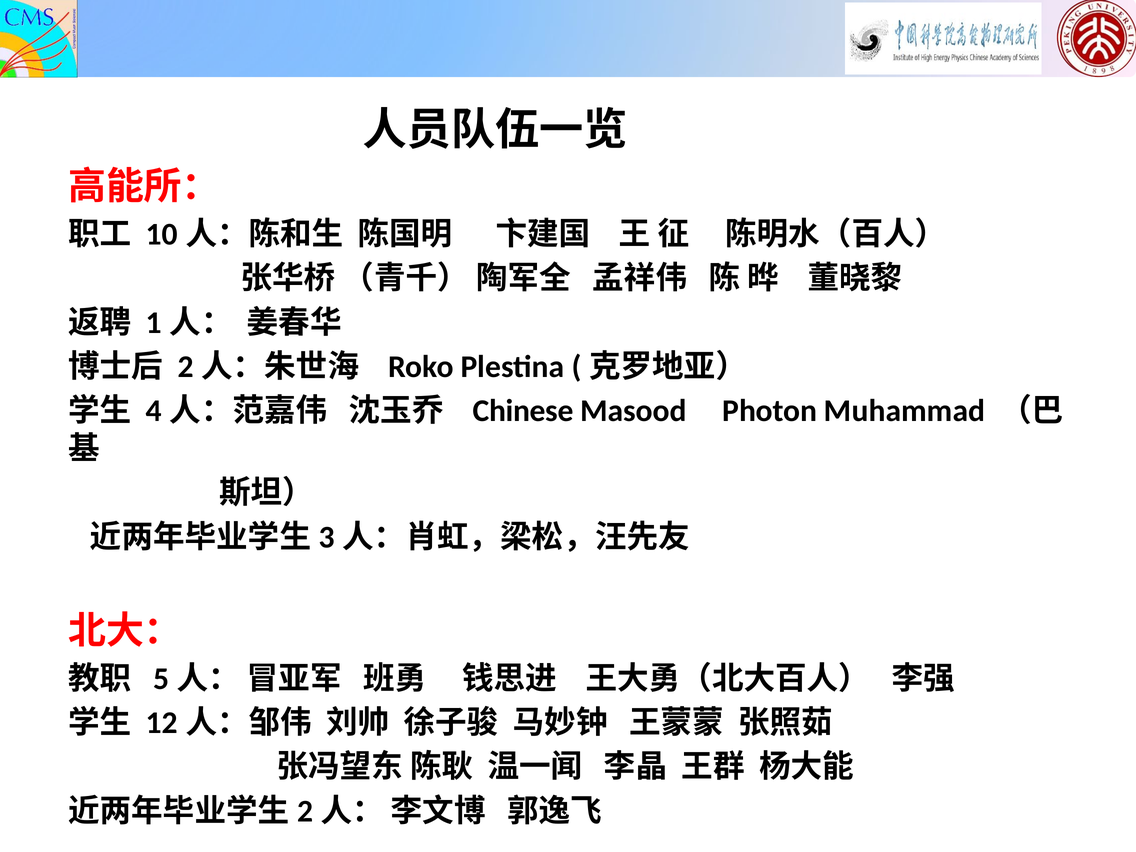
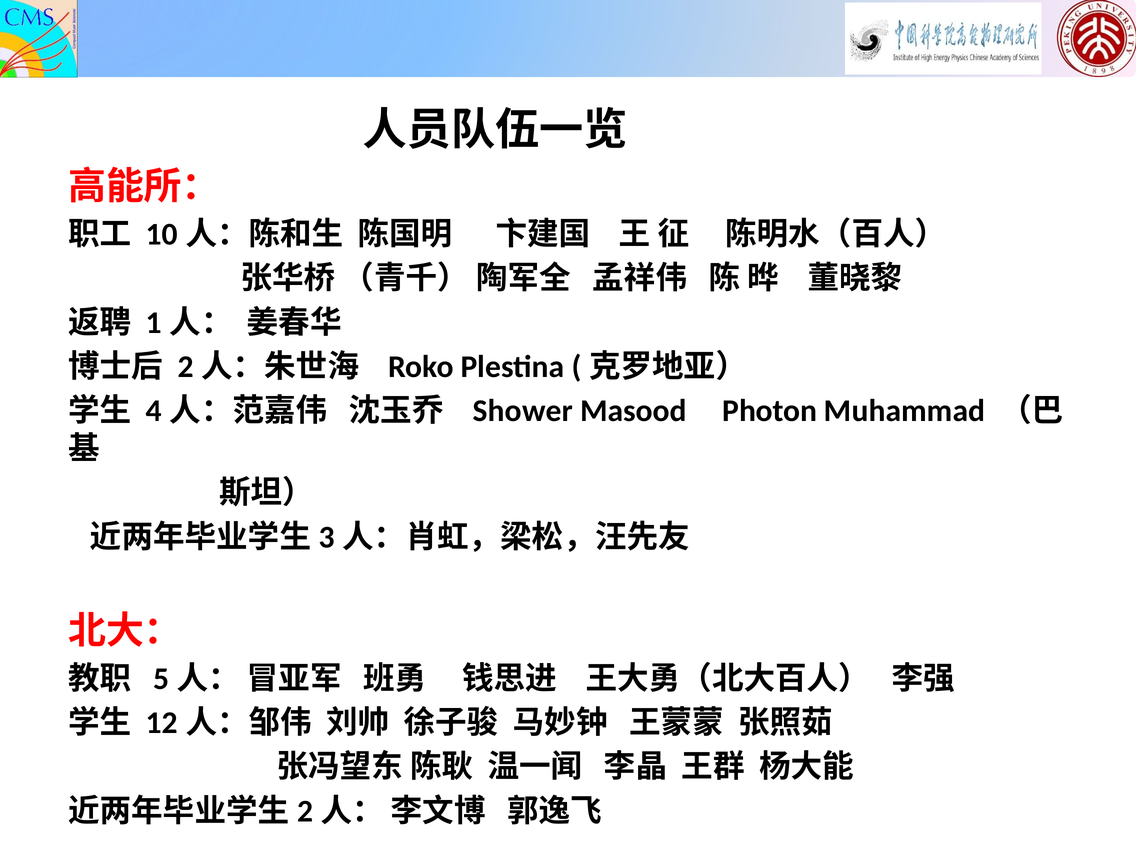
Chinese: Chinese -> Shower (523, 411)
